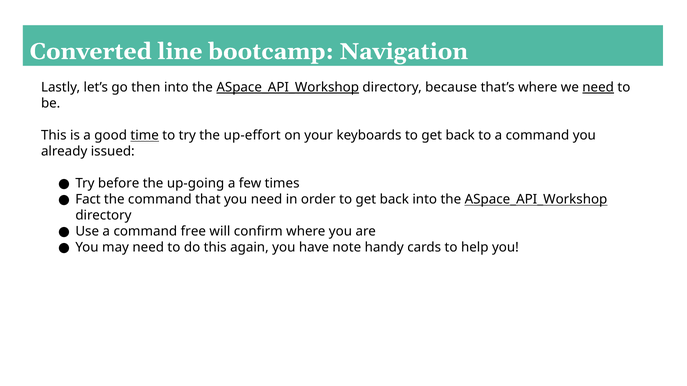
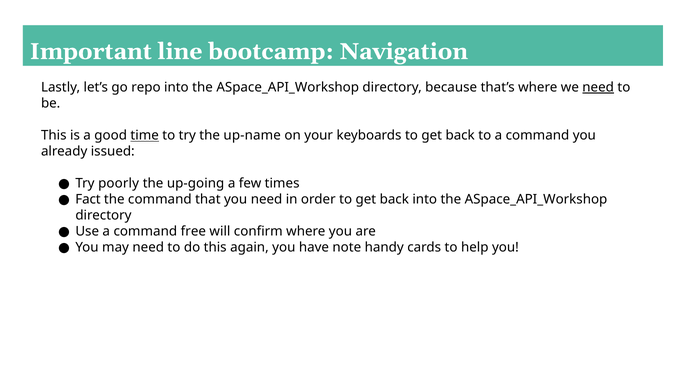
Converted: Converted -> Important (91, 52)
then: then -> repo (146, 87)
ASpace_API_Workshop underline: present -> none (288, 87)
up-effort: up-effort -> up-name (252, 136)
before: before -> poorly (119, 184)
ASpace_API_Workshop underline: present -> none (536, 200)
